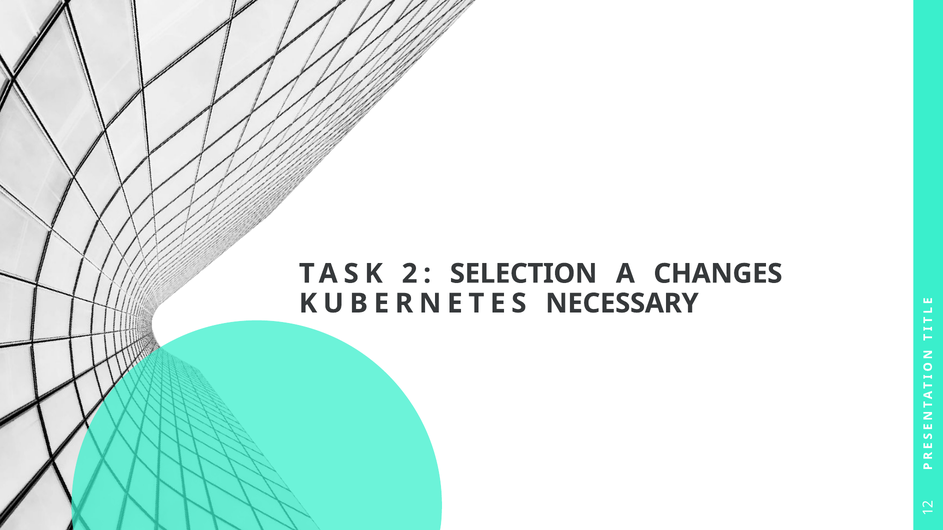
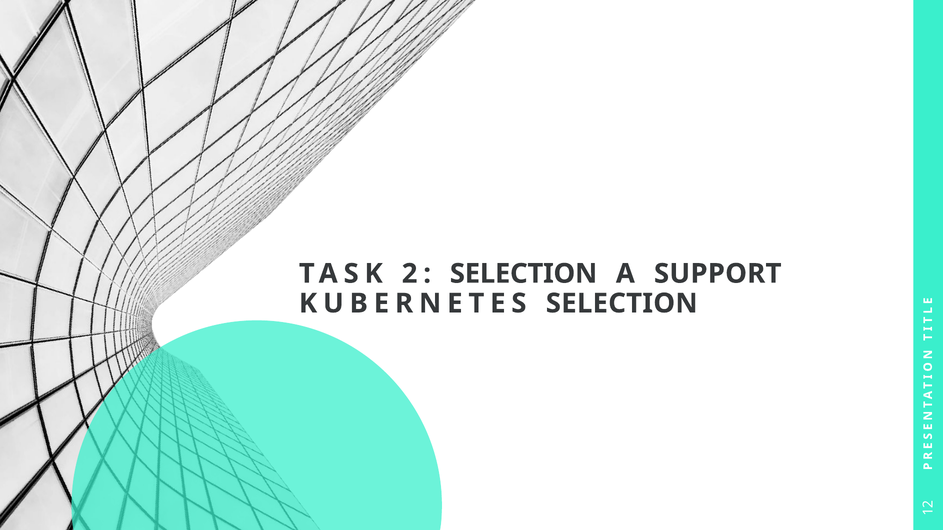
CHANGES: CHANGES -> SUPPORT (718, 274)
KUBERNETES NECESSARY: NECESSARY -> SELECTION (622, 304)
